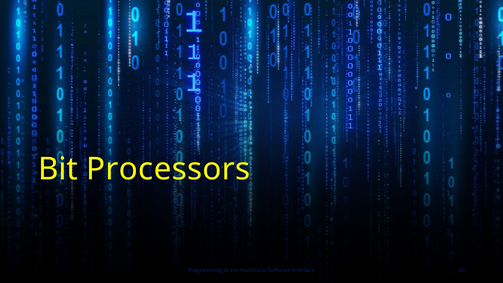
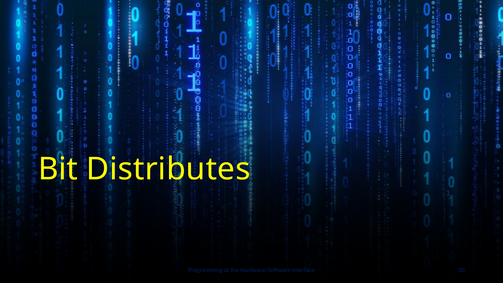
Processors: Processors -> Distributes (168, 169)
